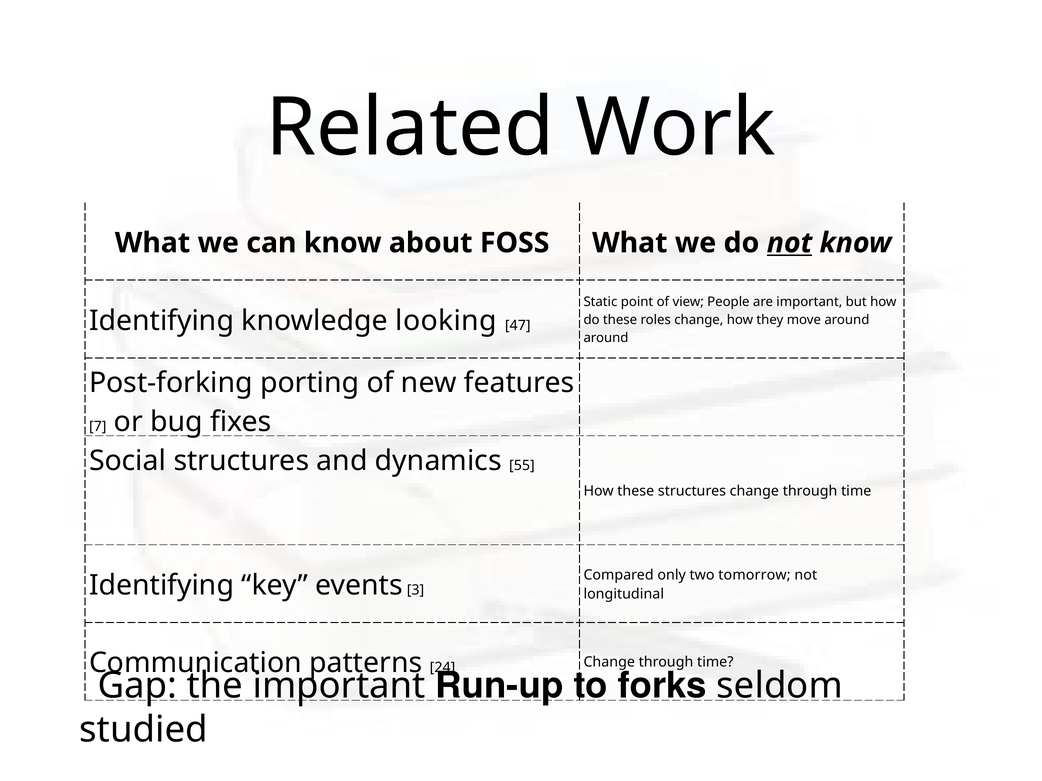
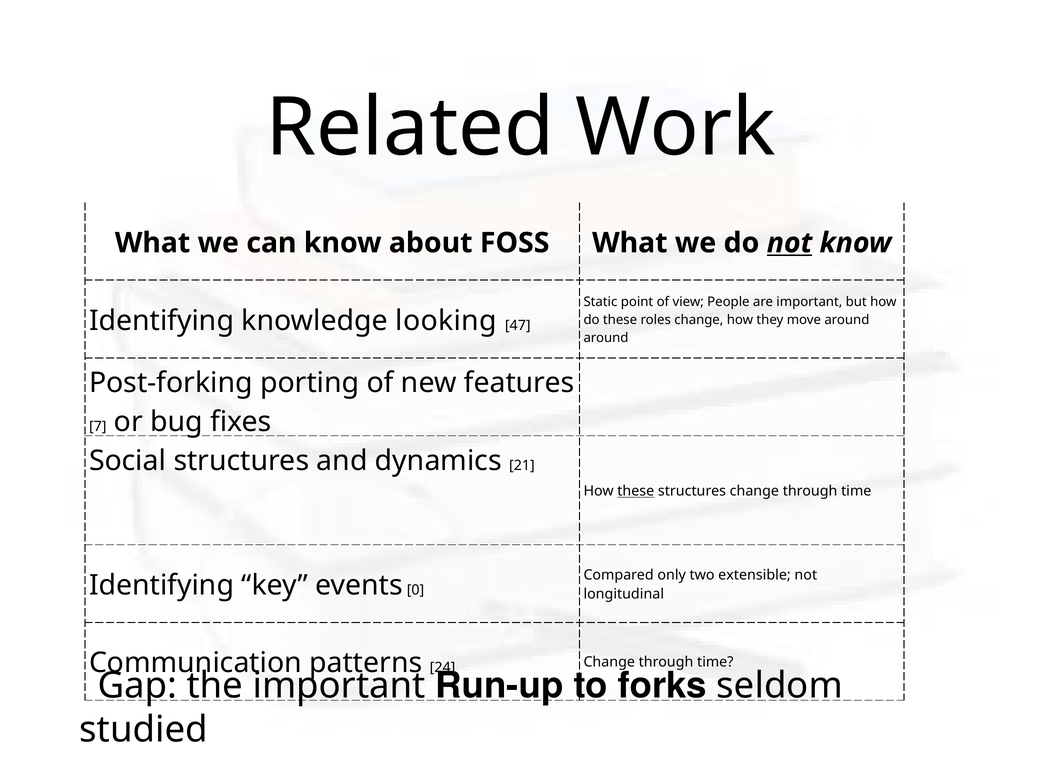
55: 55 -> 21 (522, 466)
these underline: none -> present (636, 491)
tomorrow: tomorrow -> extensible (755, 575)
3: 3 -> 0 (416, 590)
